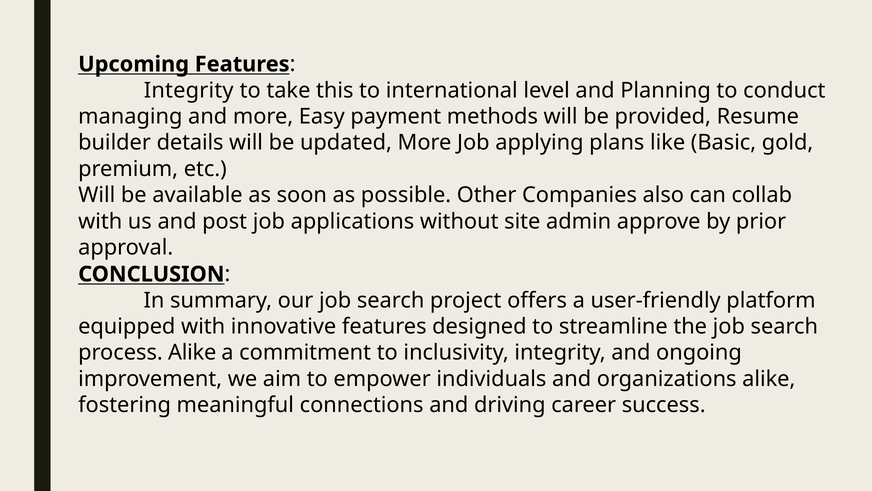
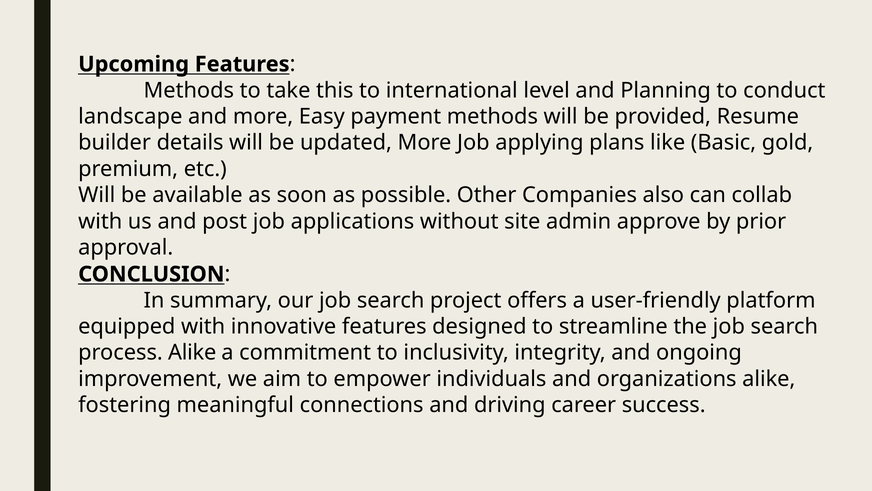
Integrity: Integrity -> Methods (189, 90)
managing: managing -> landscape (130, 116)
